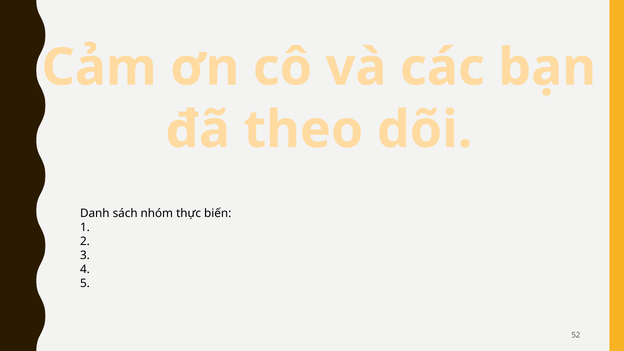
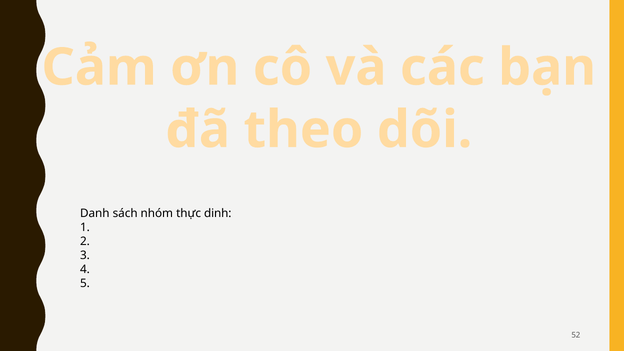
biến: biến -> dinh (218, 213)
